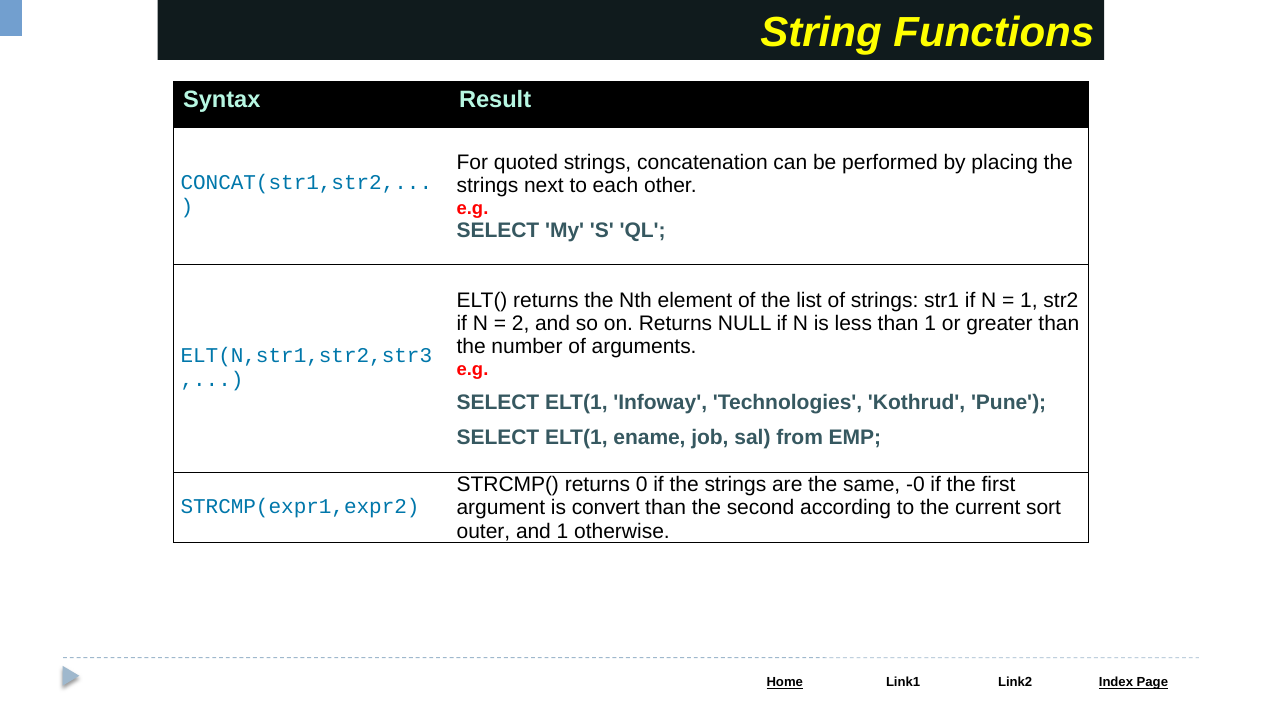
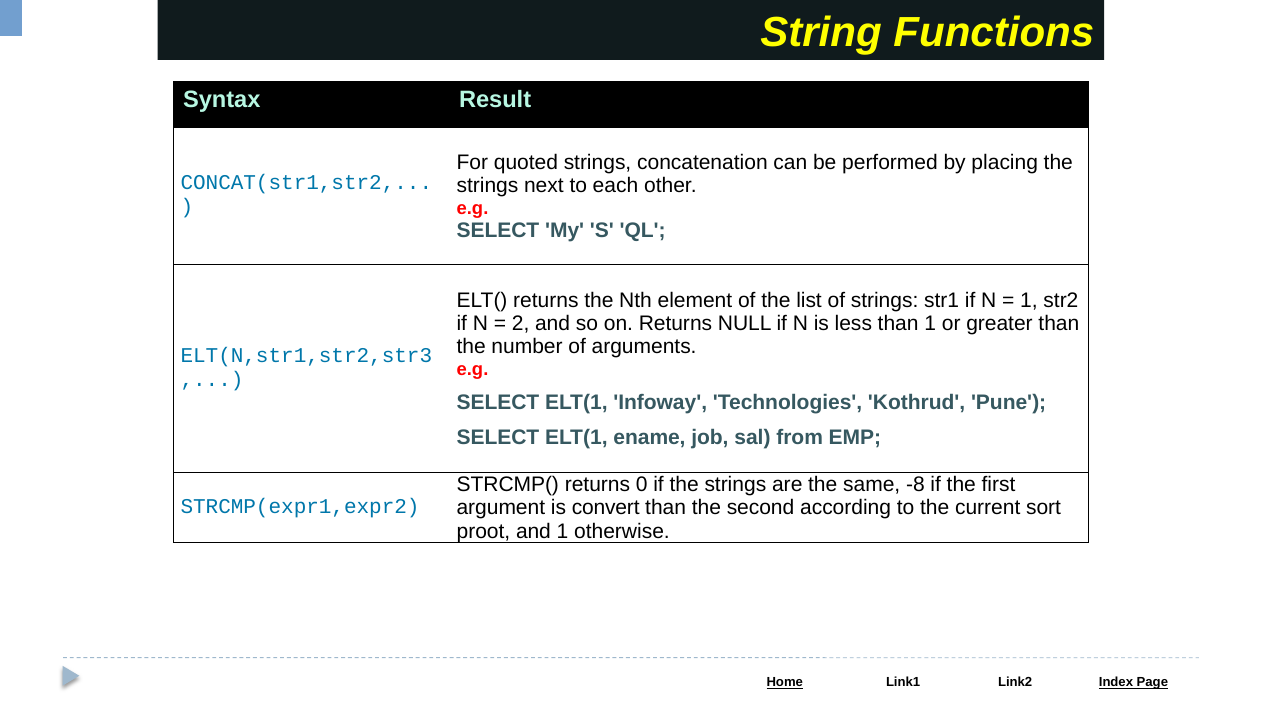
-0: -0 -> -8 (915, 484)
outer: outer -> proot (483, 531)
